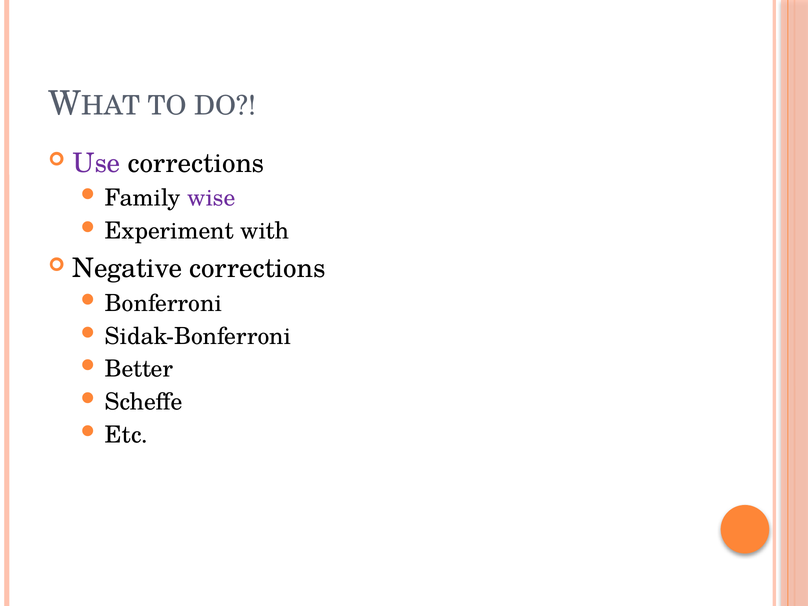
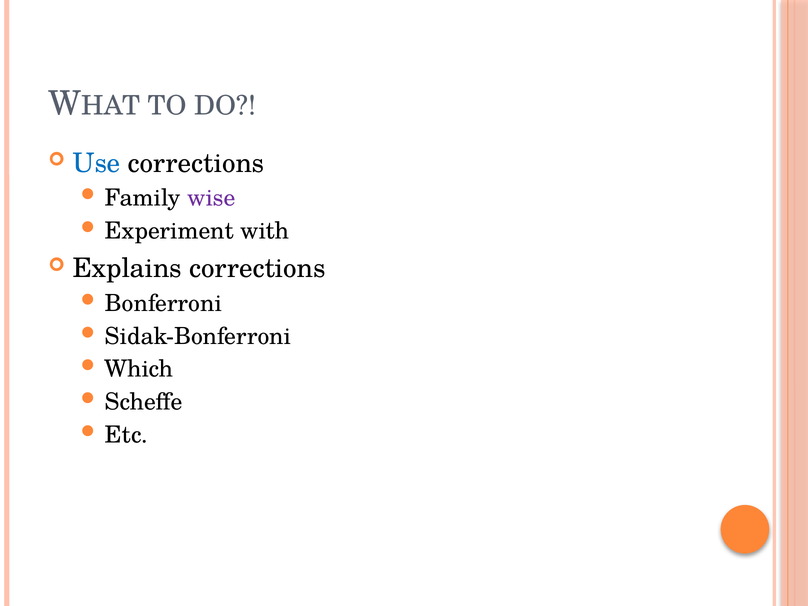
Use colour: purple -> blue (97, 163)
Negative: Negative -> Explains (127, 268)
Better: Better -> Which (139, 369)
